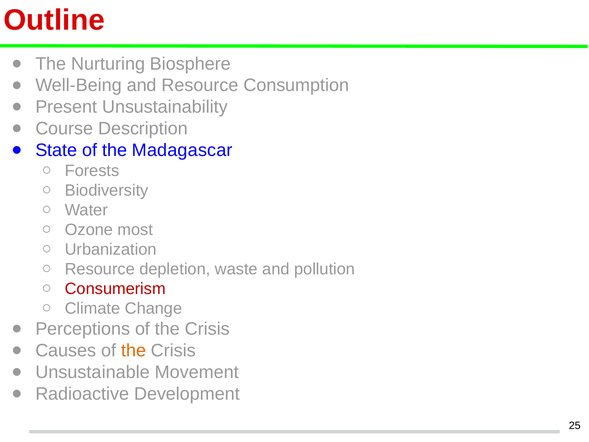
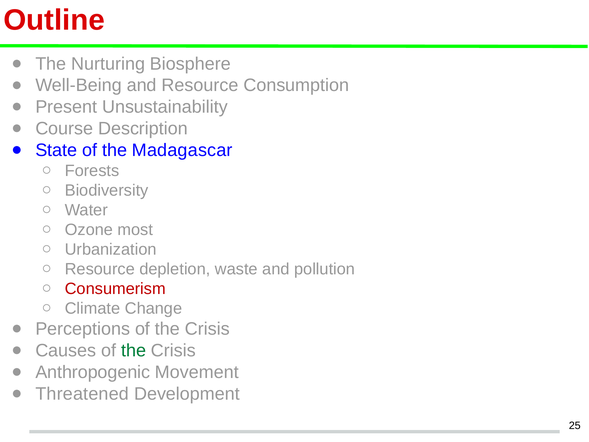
the colour: orange -> green (134, 350)
Unsustainable: Unsustainable -> Anthropogenic (93, 372)
Radioactive: Radioactive -> Threatened (82, 394)
